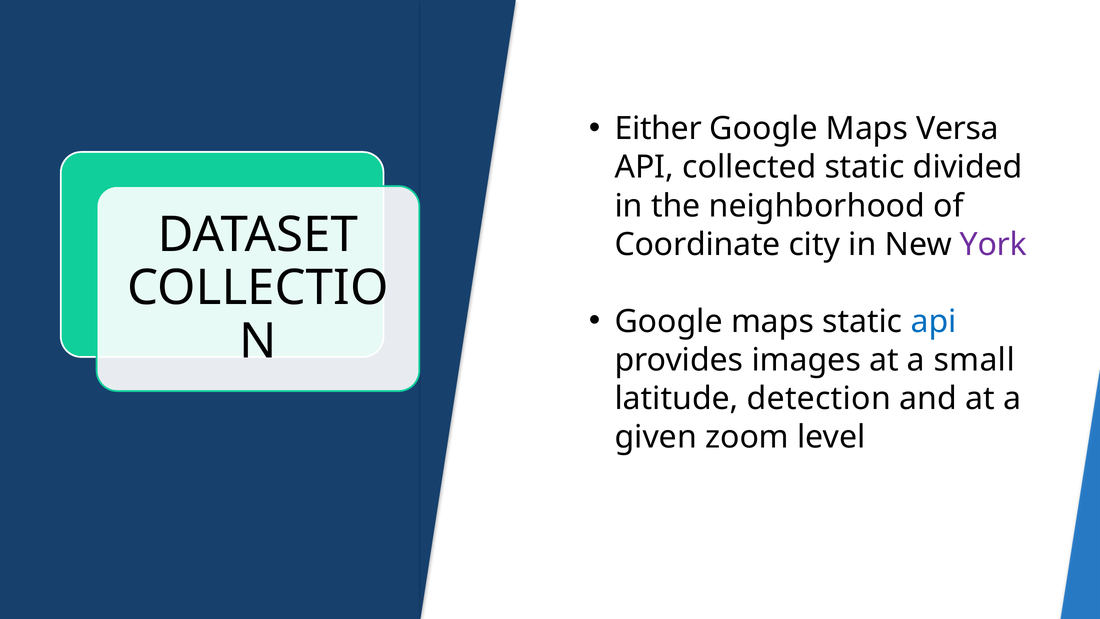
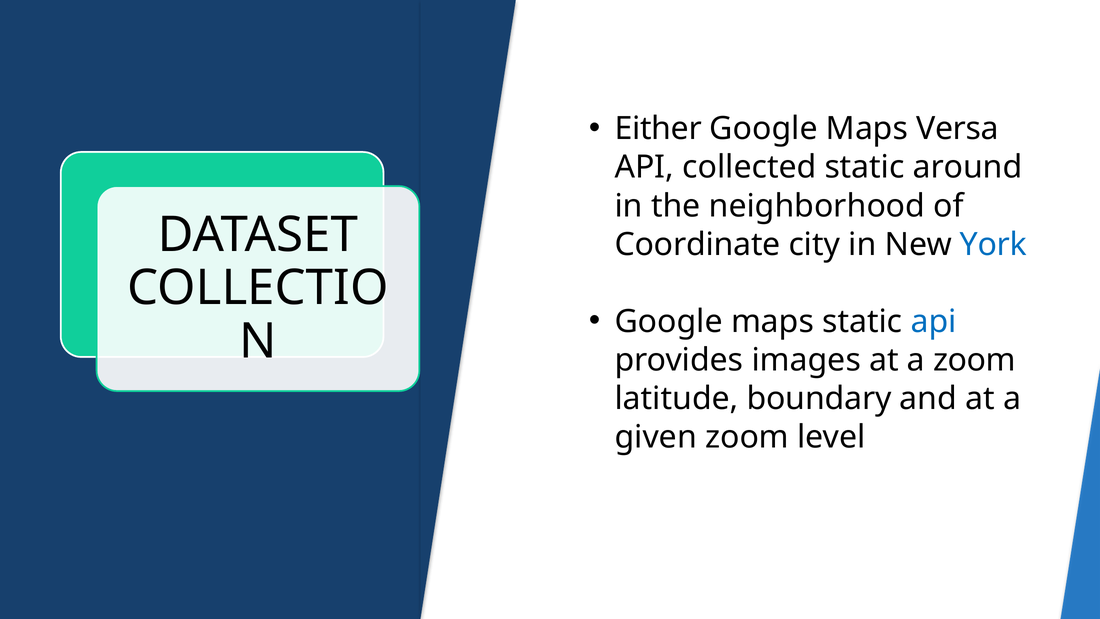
divided: divided -> around (968, 167)
York colour: purple -> blue (993, 244)
a small: small -> zoom (975, 360)
detection: detection -> boundary (819, 398)
